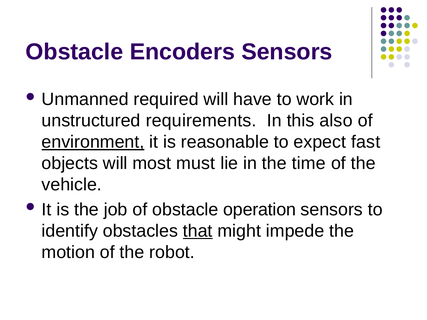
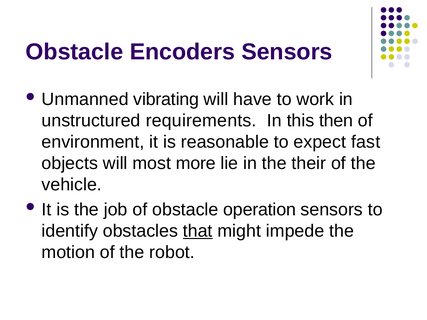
required: required -> vibrating (166, 99)
also: also -> then (336, 121)
environment underline: present -> none (93, 142)
must: must -> more (196, 164)
time: time -> their (309, 164)
